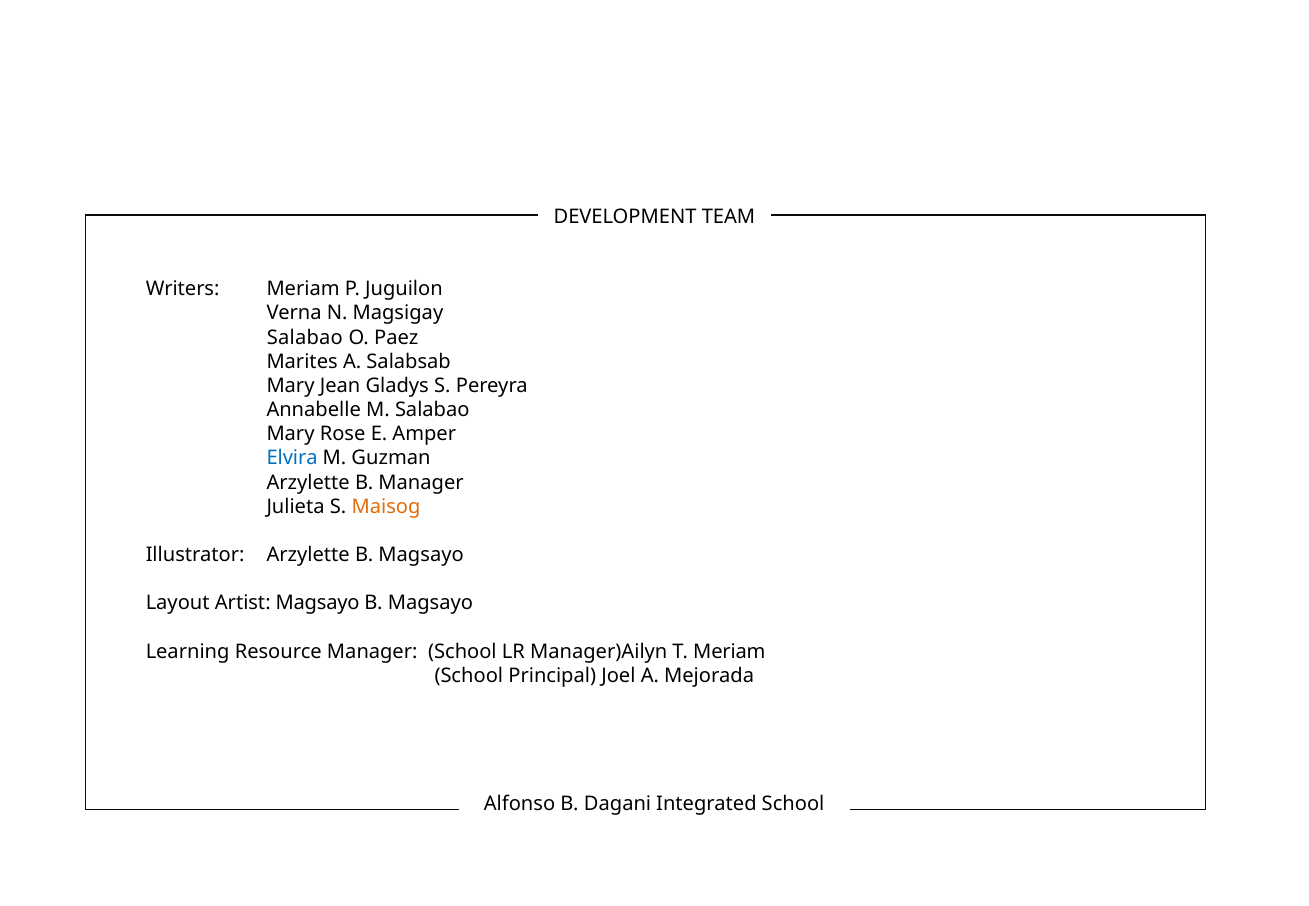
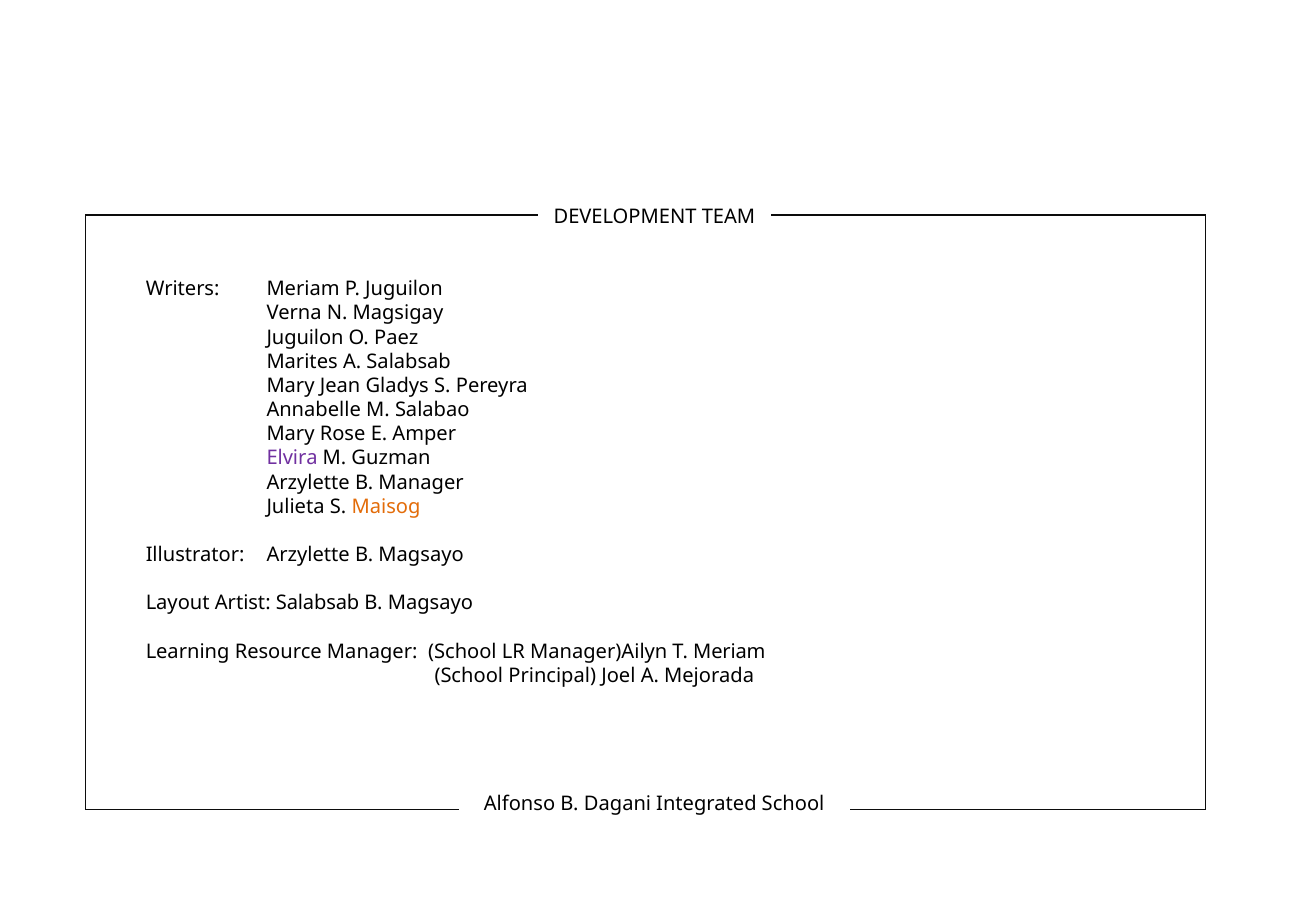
Salabao: Salabao -> Juguilon (305, 338)
Elvira colour: blue -> purple (292, 458)
Artist Magsayo: Magsayo -> Salabsab (318, 603)
